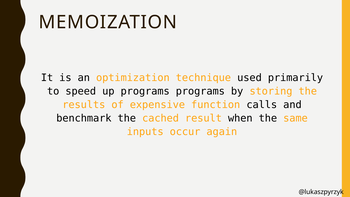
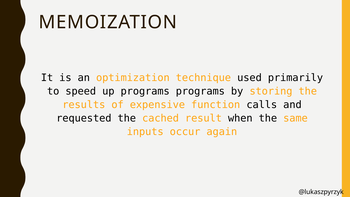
benchmark: benchmark -> requested (84, 118)
